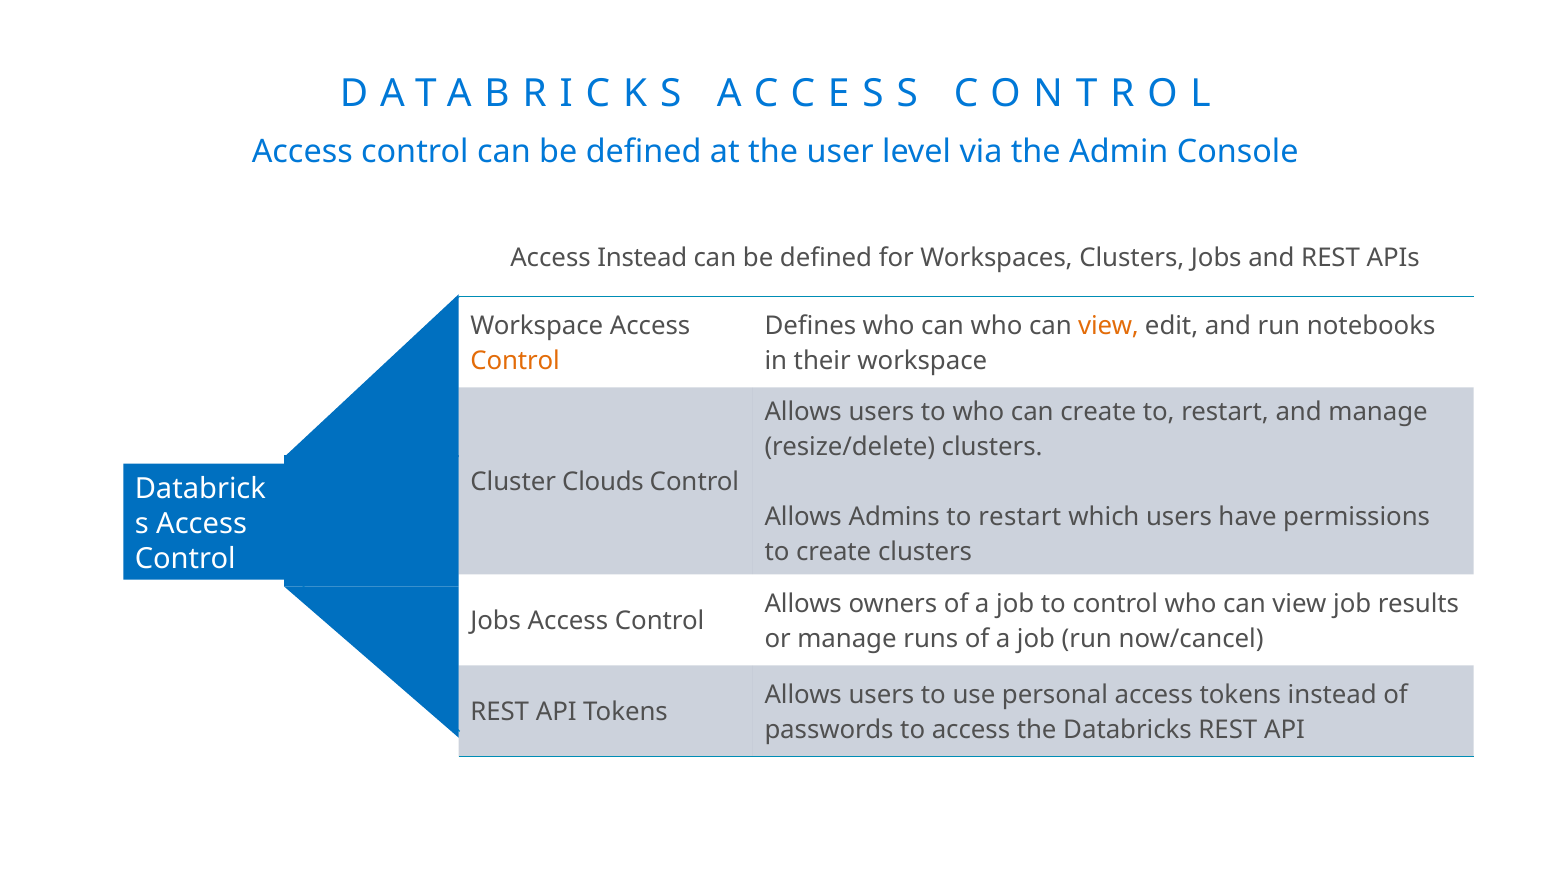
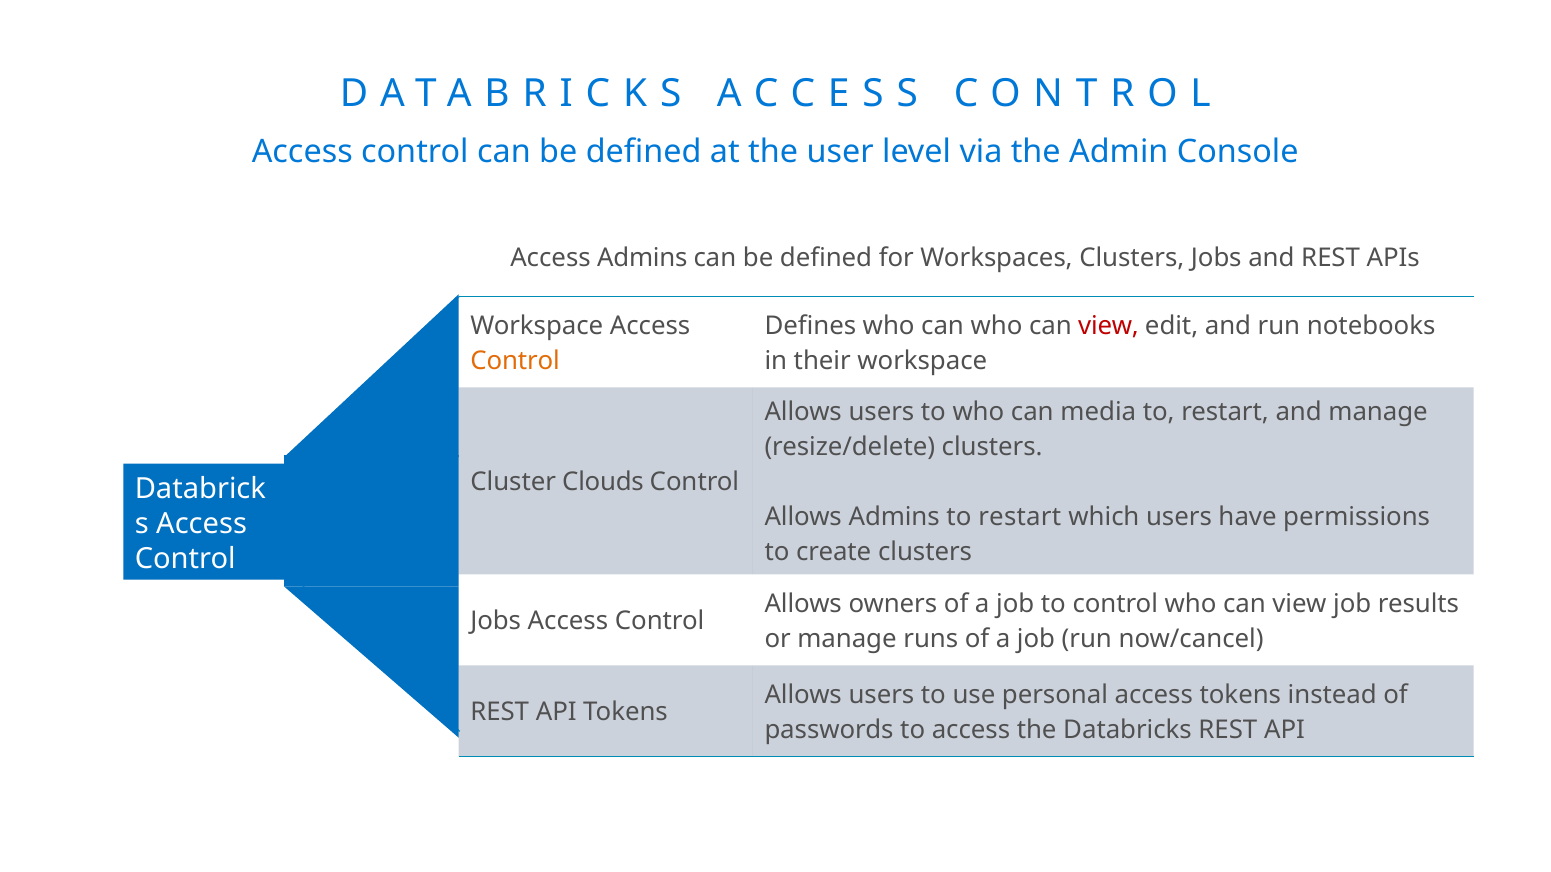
Access Instead: Instead -> Admins (642, 258)
view colour: orange -> red (1109, 326)
can create: create -> media (1098, 412)
